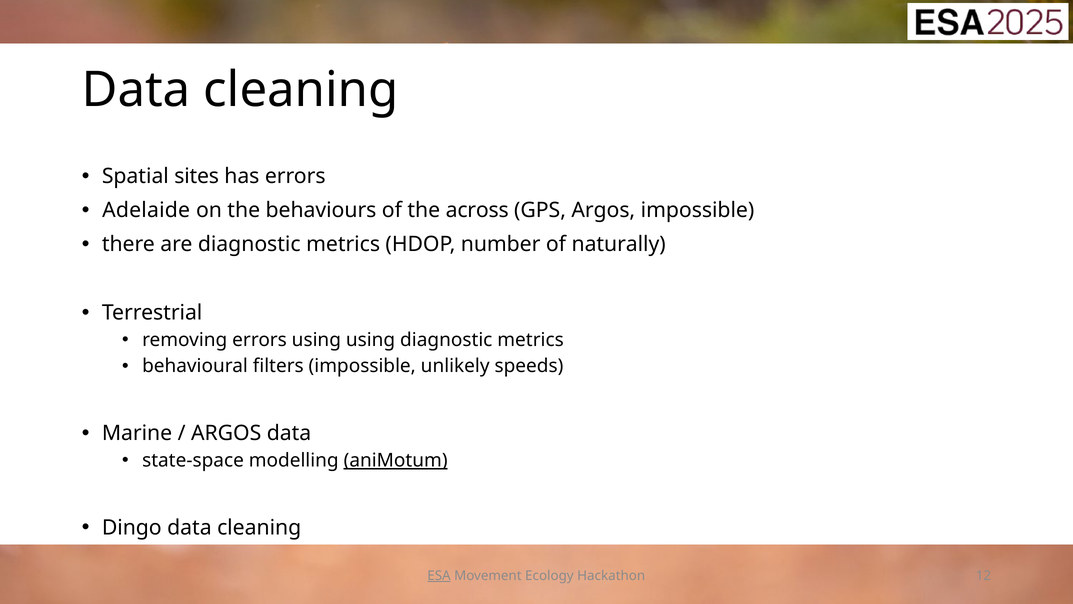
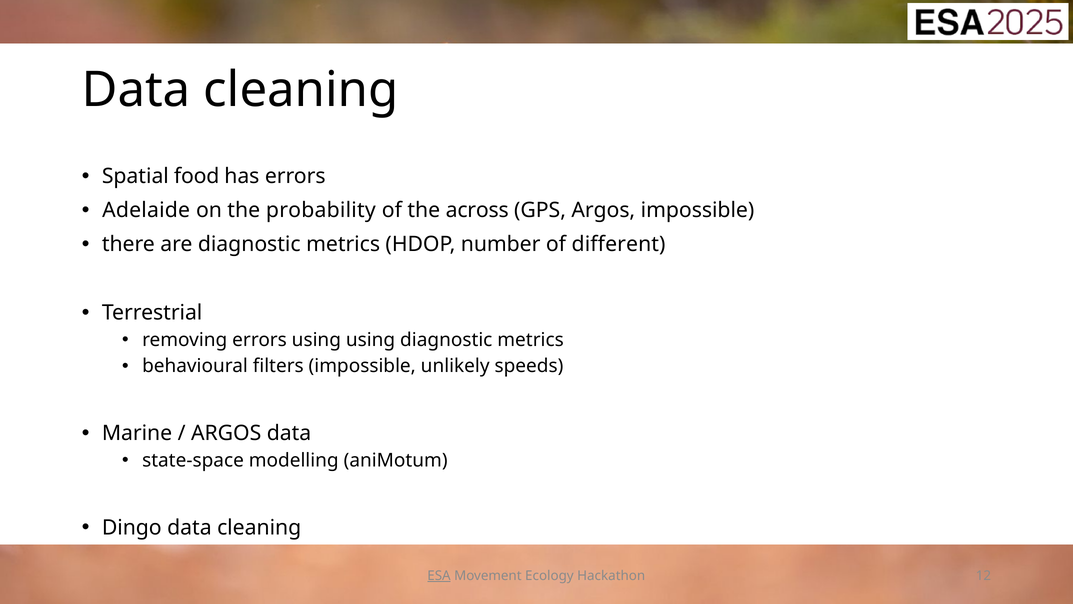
sites: sites -> food (197, 176)
behaviours: behaviours -> probability (321, 210)
naturally: naturally -> different (619, 244)
aniMotum underline: present -> none (396, 460)
